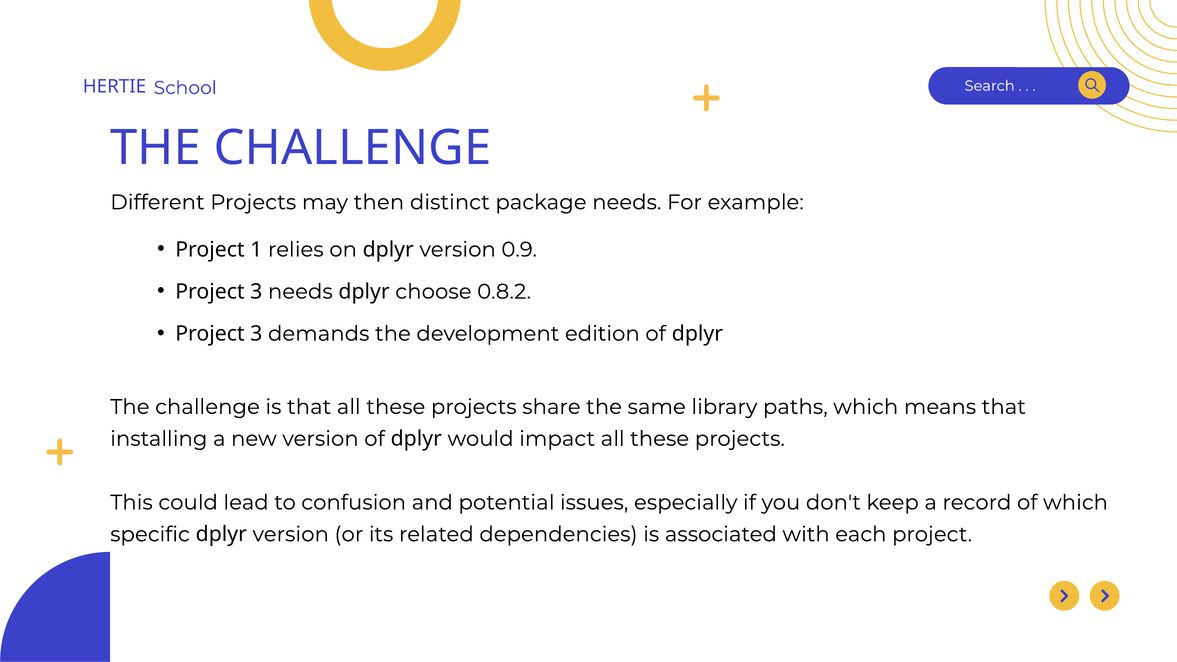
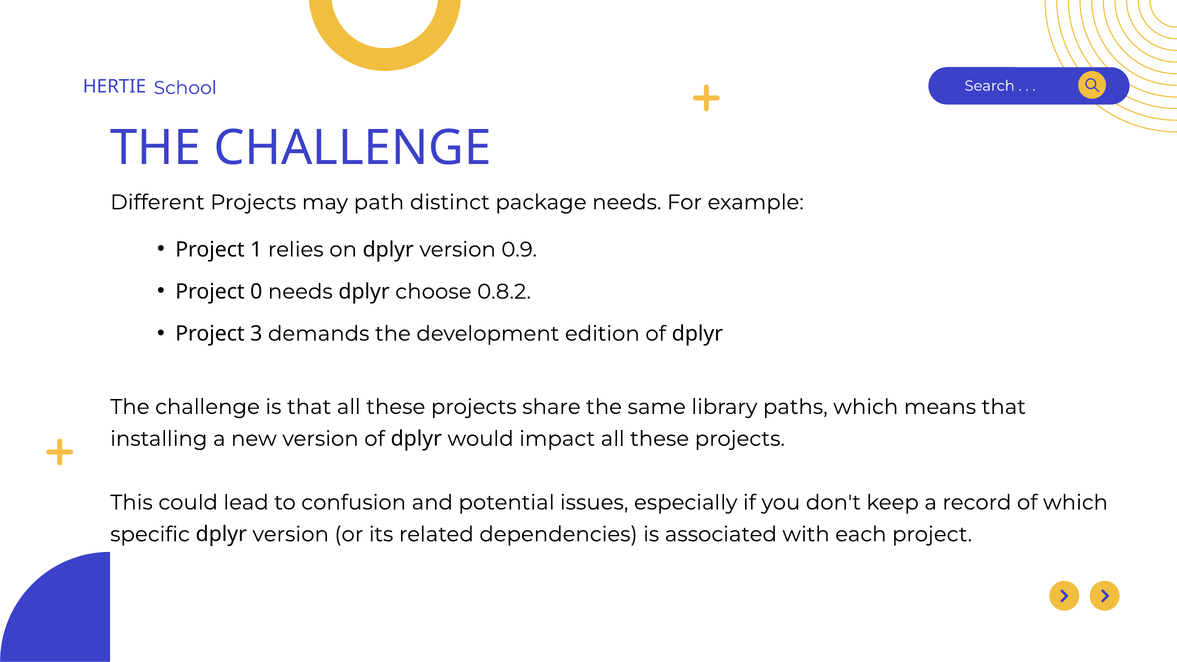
then: then -> path (379, 202)
3: 3 -> 0 (256, 292)
